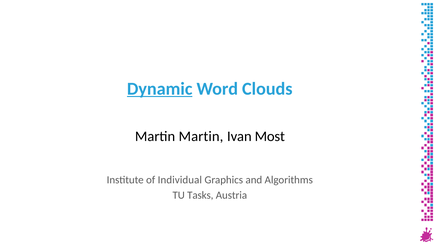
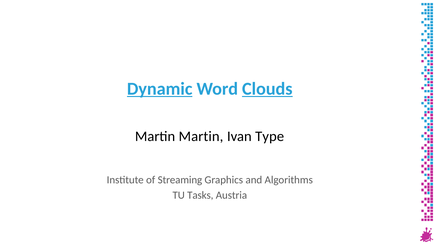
Clouds underline: none -> present (267, 89)
Most: Most -> Type (270, 137)
Individual: Individual -> Streaming (180, 180)
